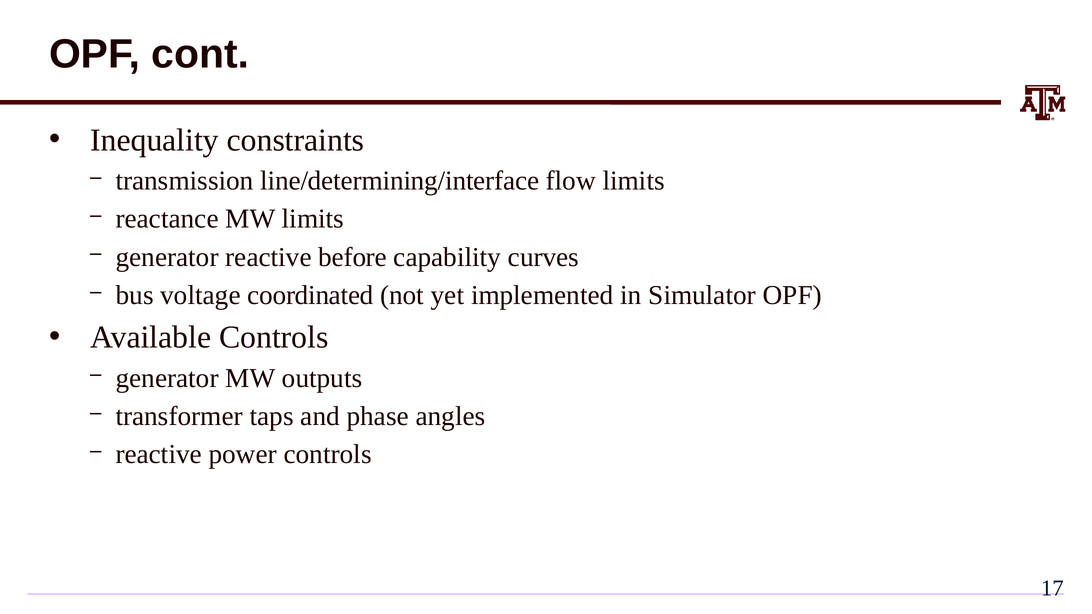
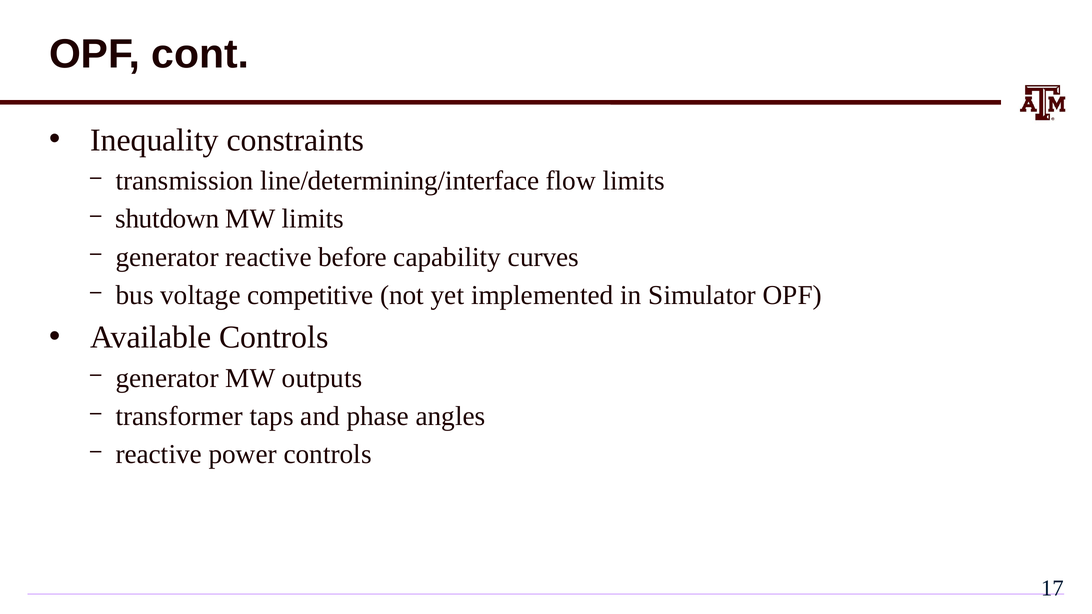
reactance: reactance -> shutdown (167, 219)
coordinated: coordinated -> competitive (310, 295)
